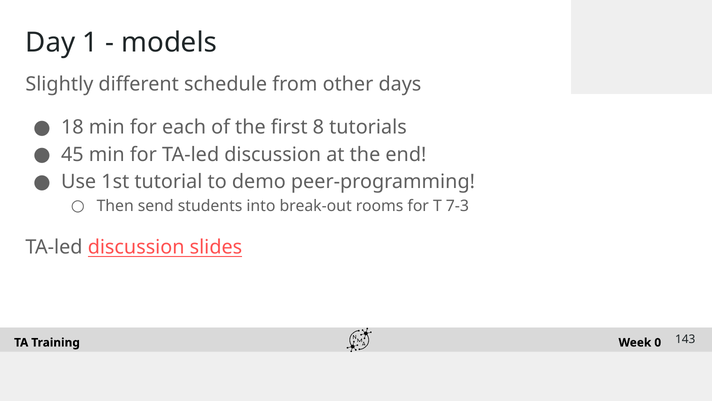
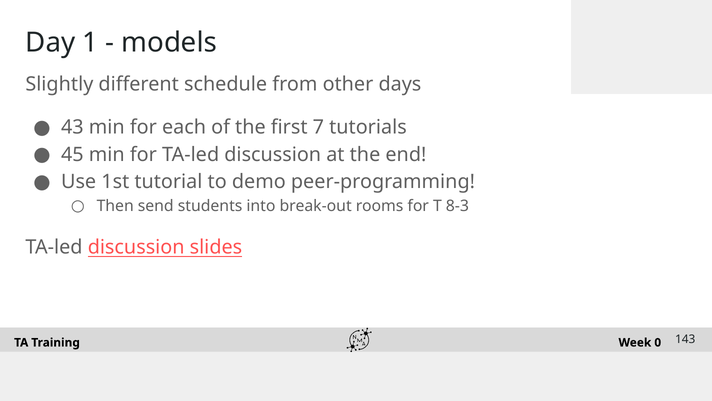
18: 18 -> 43 (72, 127)
8: 8 -> 7 (318, 127)
7-3: 7-3 -> 8-3 (457, 206)
